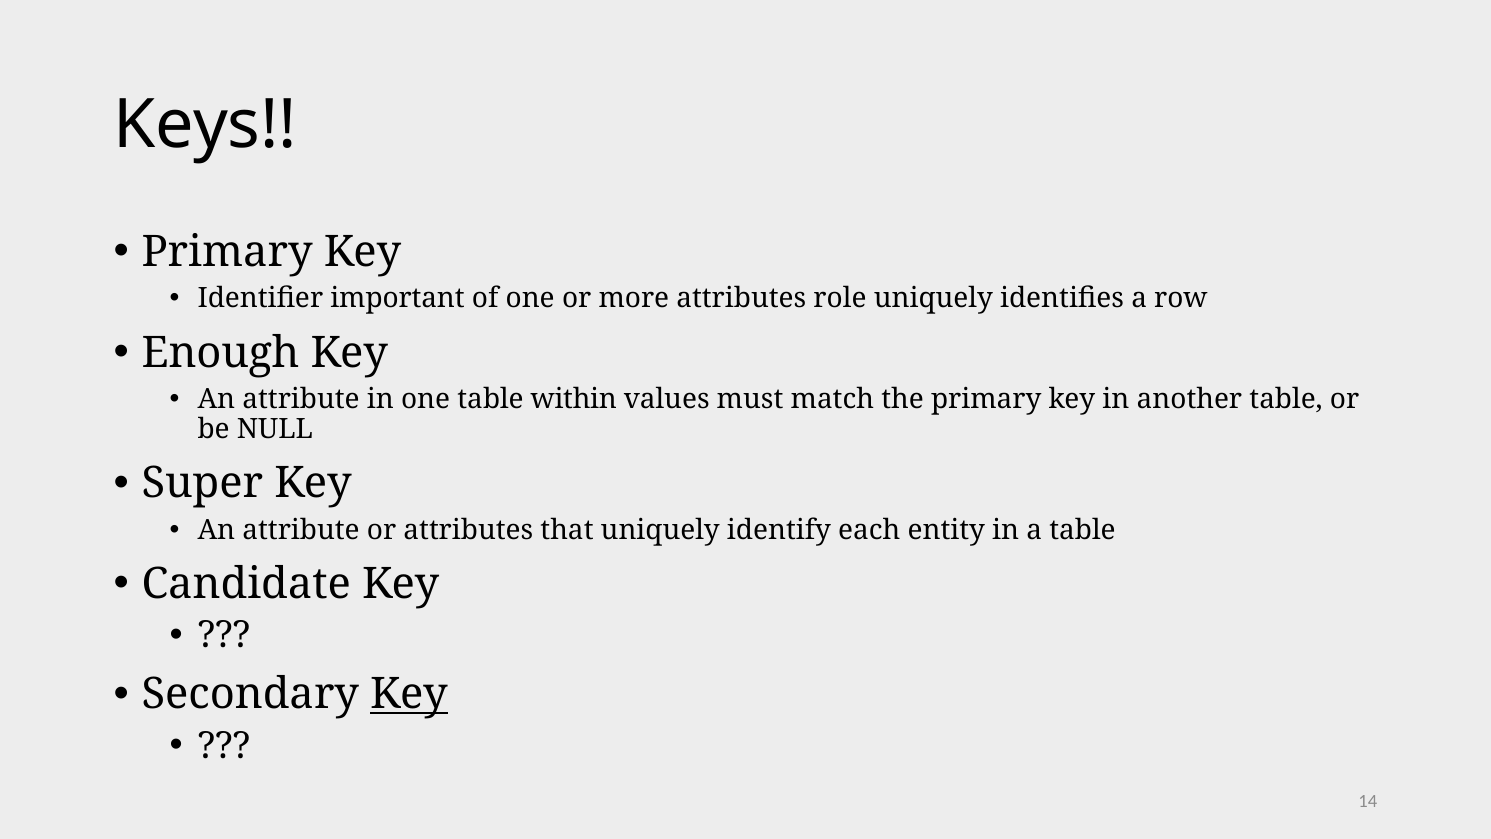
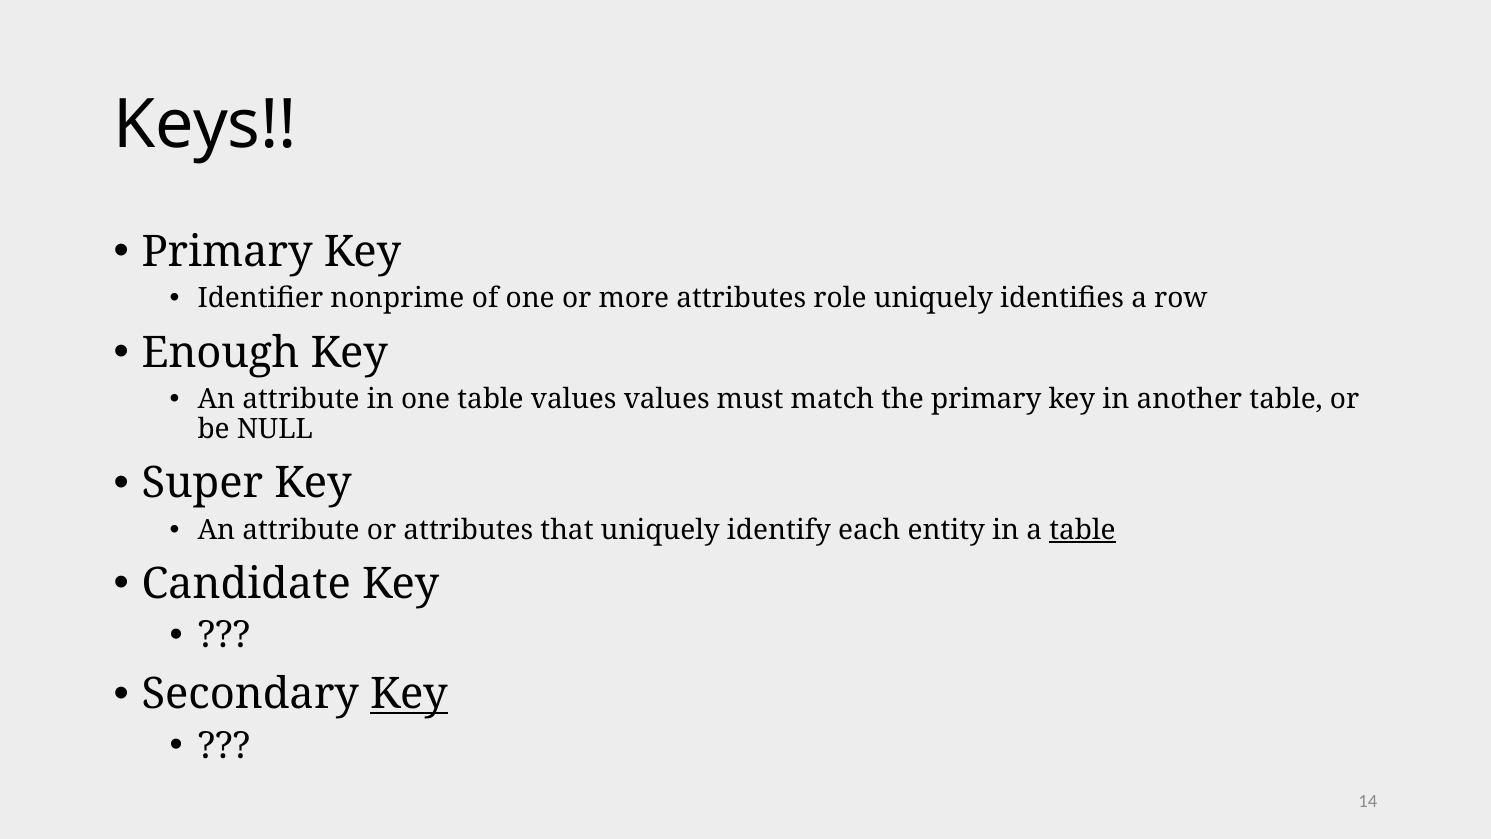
important: important -> nonprime (397, 299)
table within: within -> values (574, 399)
table underline: none -> present (1083, 530)
